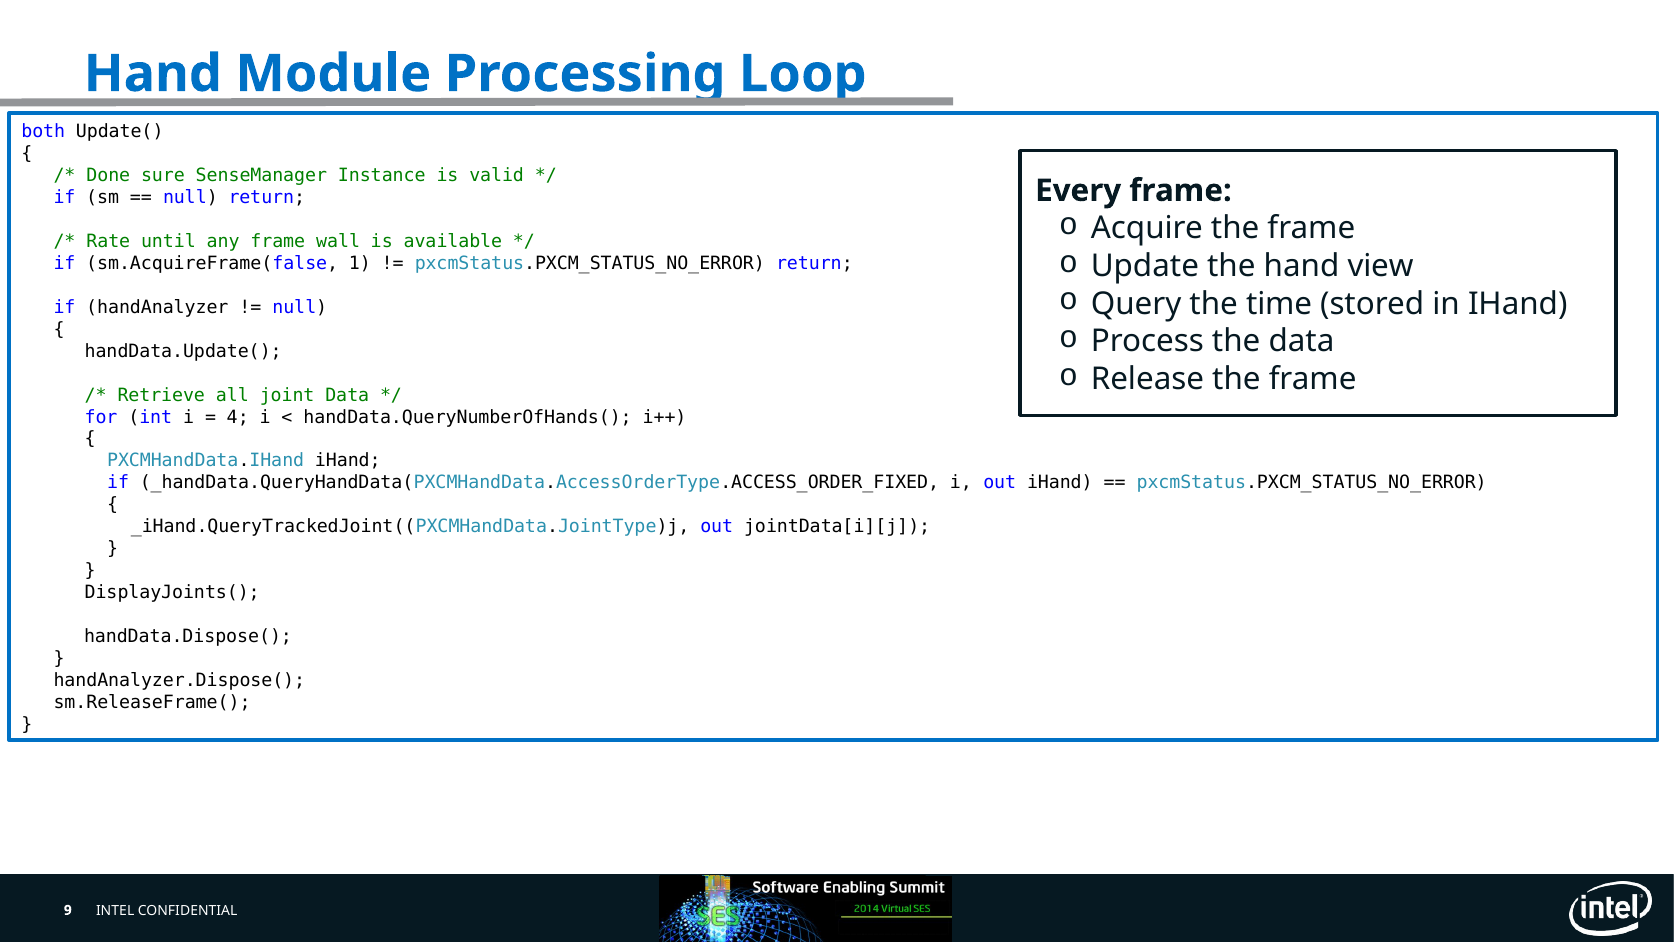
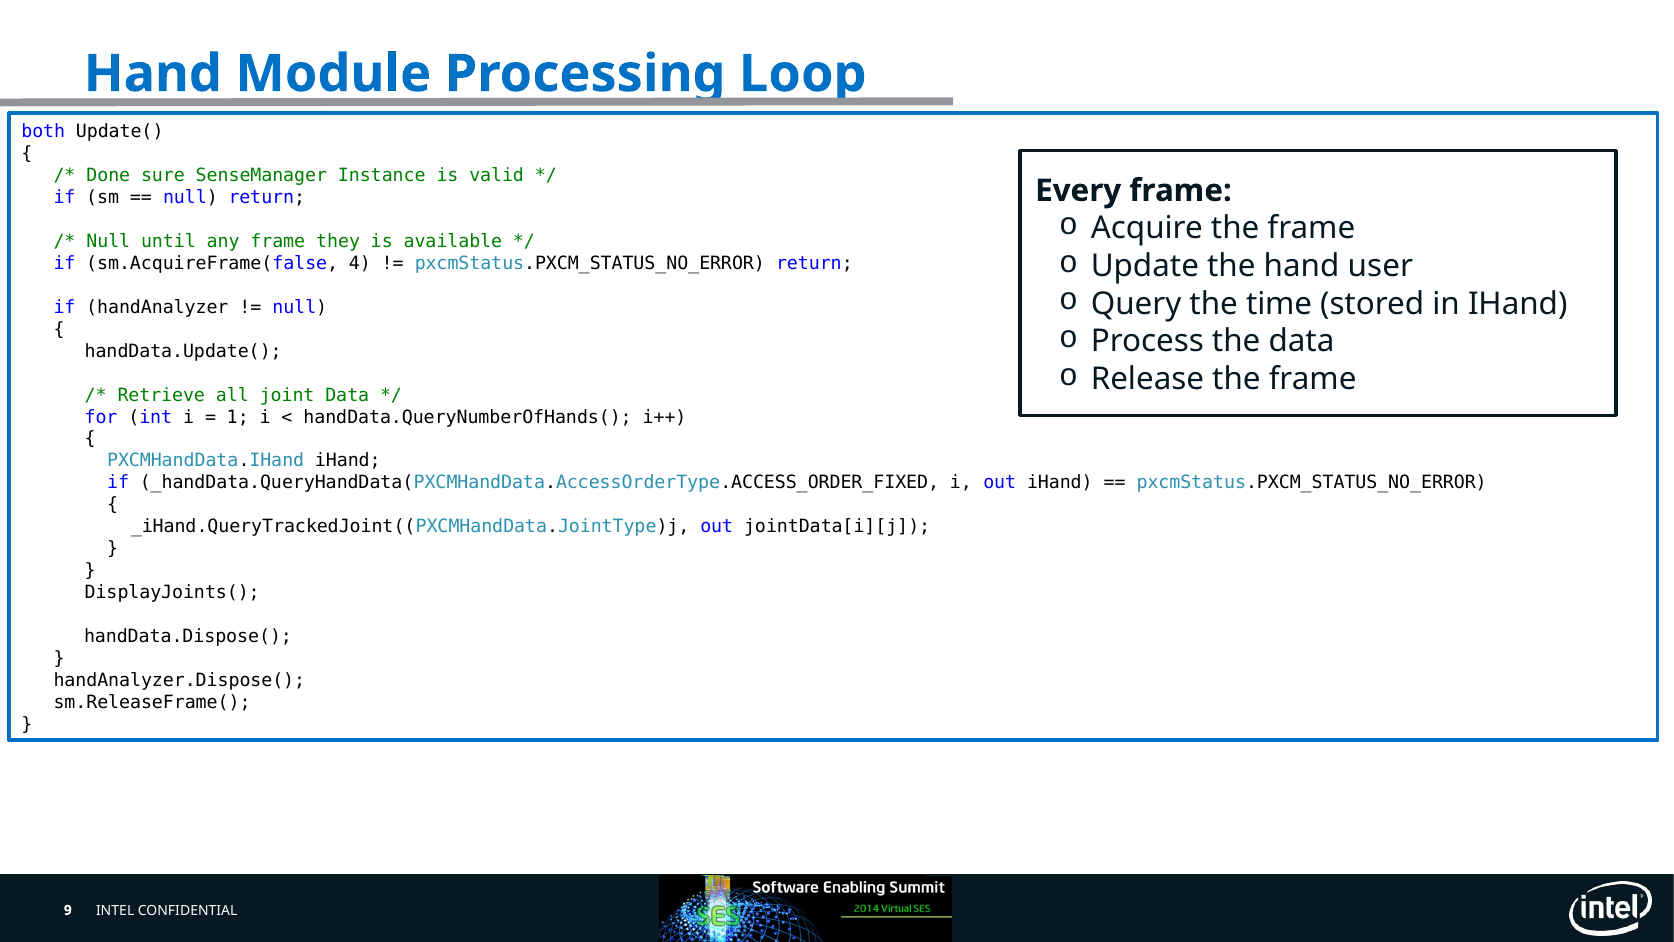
Rate: Rate -> Null (108, 241)
wall: wall -> they (338, 241)
view: view -> user (1380, 266)
1: 1 -> 4 (360, 263)
4: 4 -> 1 (238, 417)
